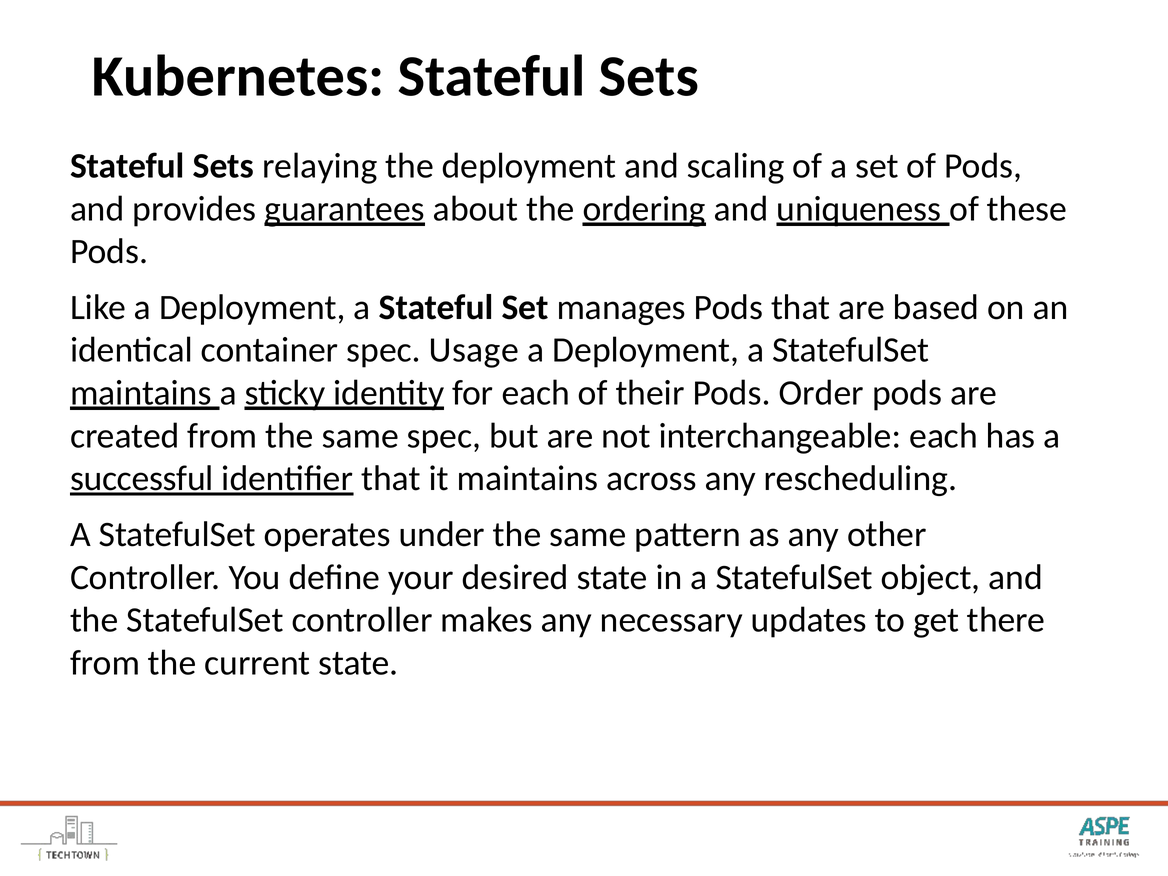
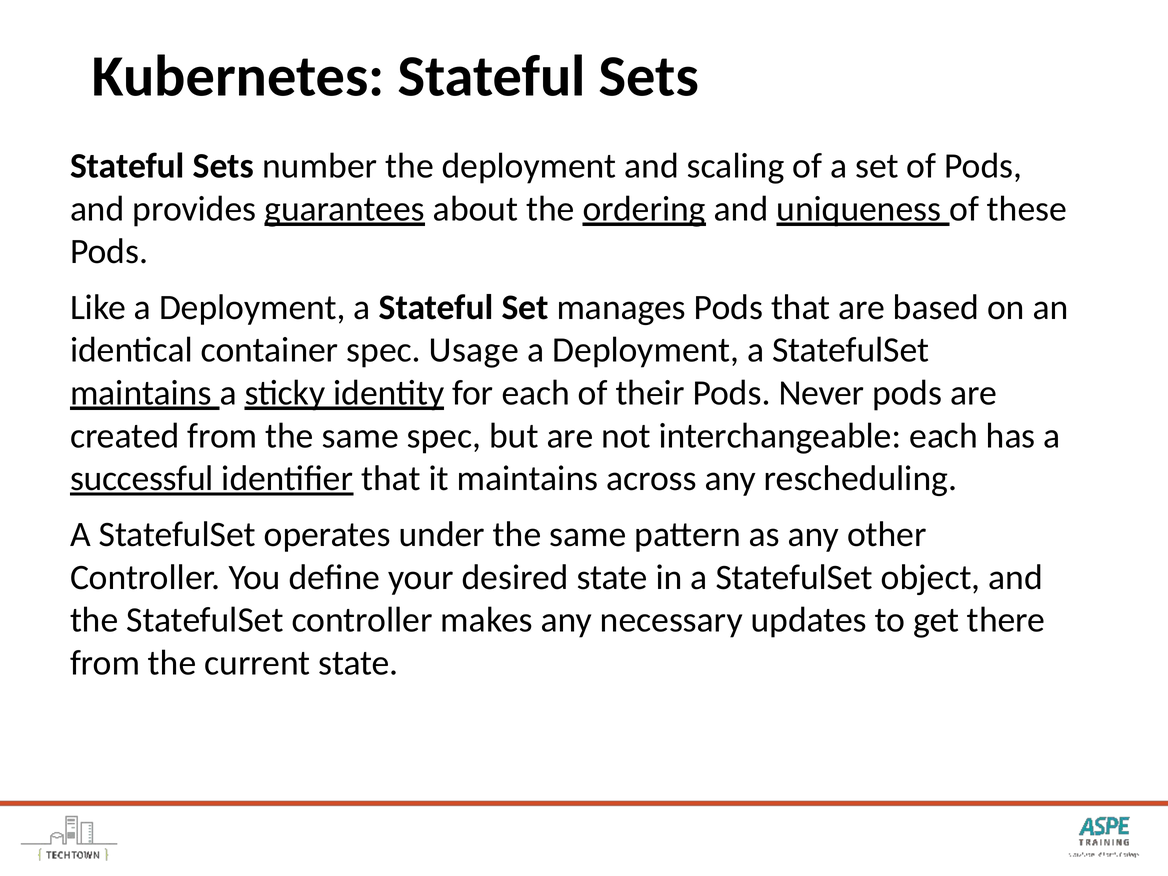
relaying: relaying -> number (320, 166)
Order: Order -> Never (821, 393)
